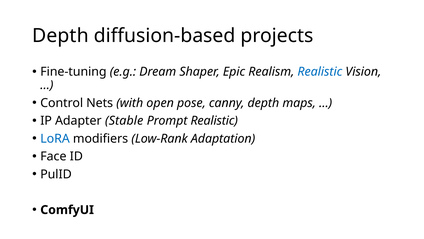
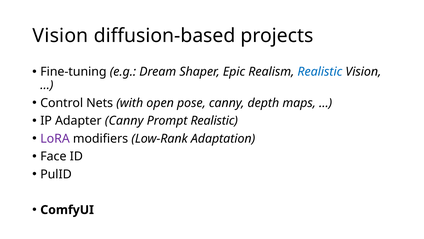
Depth: Depth -> Vision (60, 36)
Adapter Stable: Stable -> Canny (124, 121)
LoRA colour: blue -> purple (55, 138)
